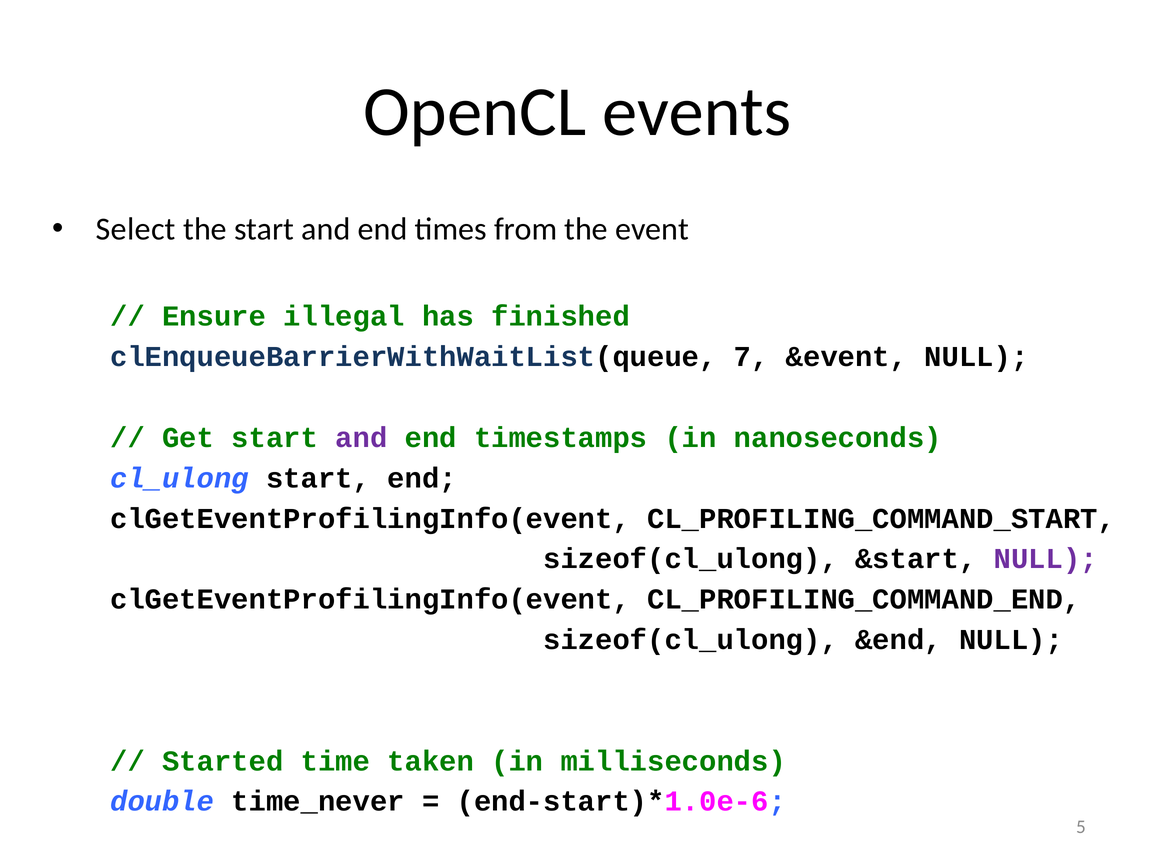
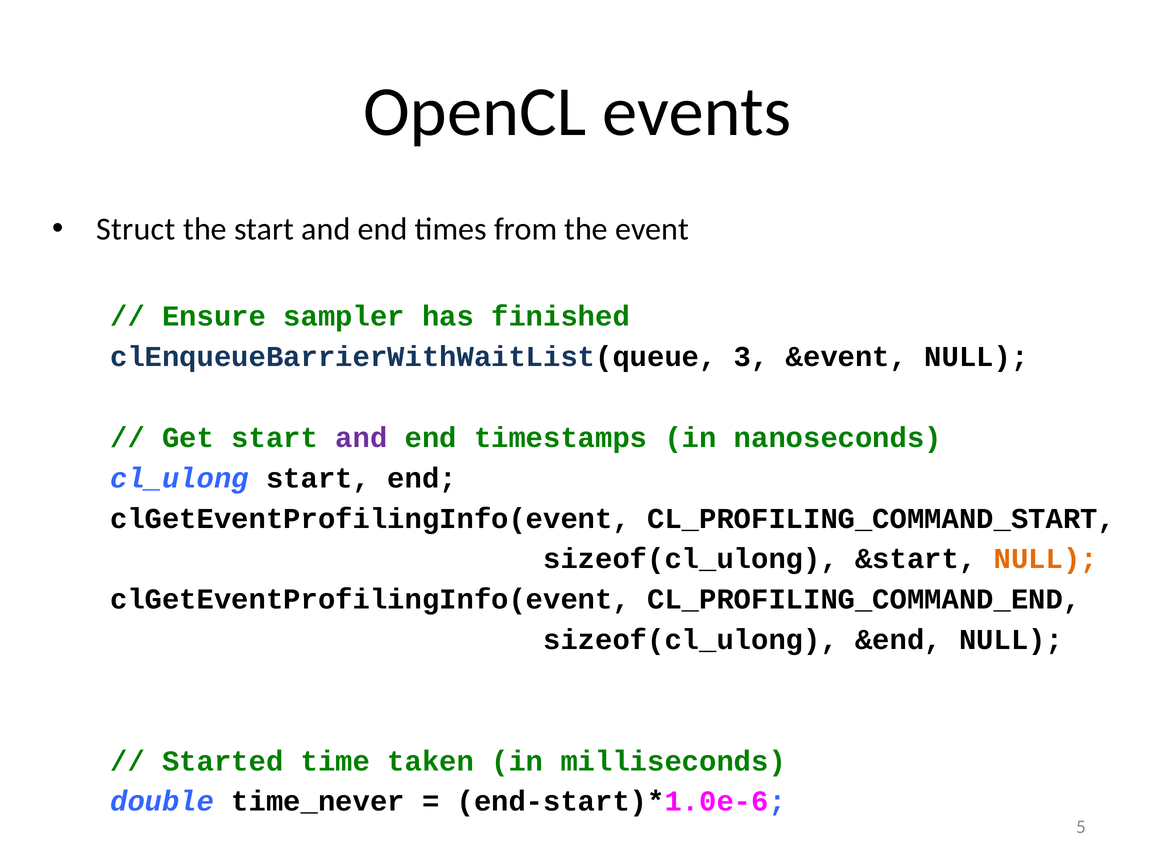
Select: Select -> Struct (136, 229)
illegal: illegal -> sampler (344, 317)
7: 7 -> 3 (751, 357)
NULL colour: purple -> orange (1046, 559)
